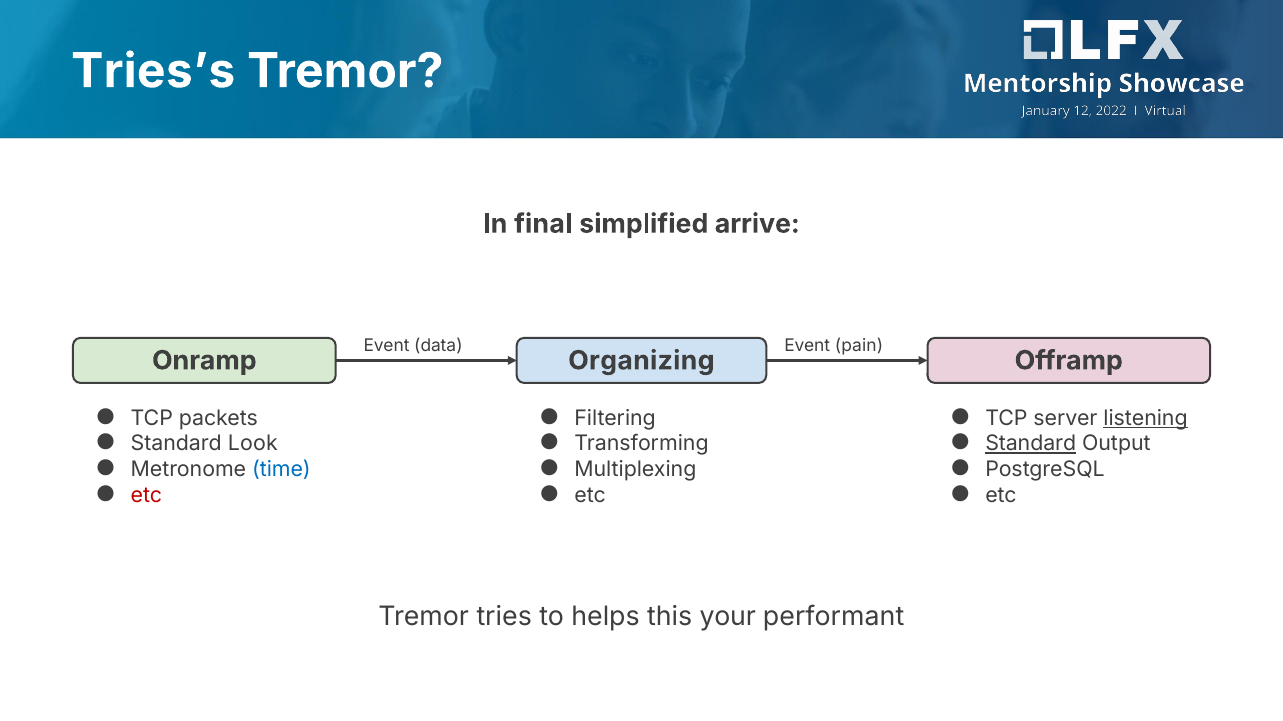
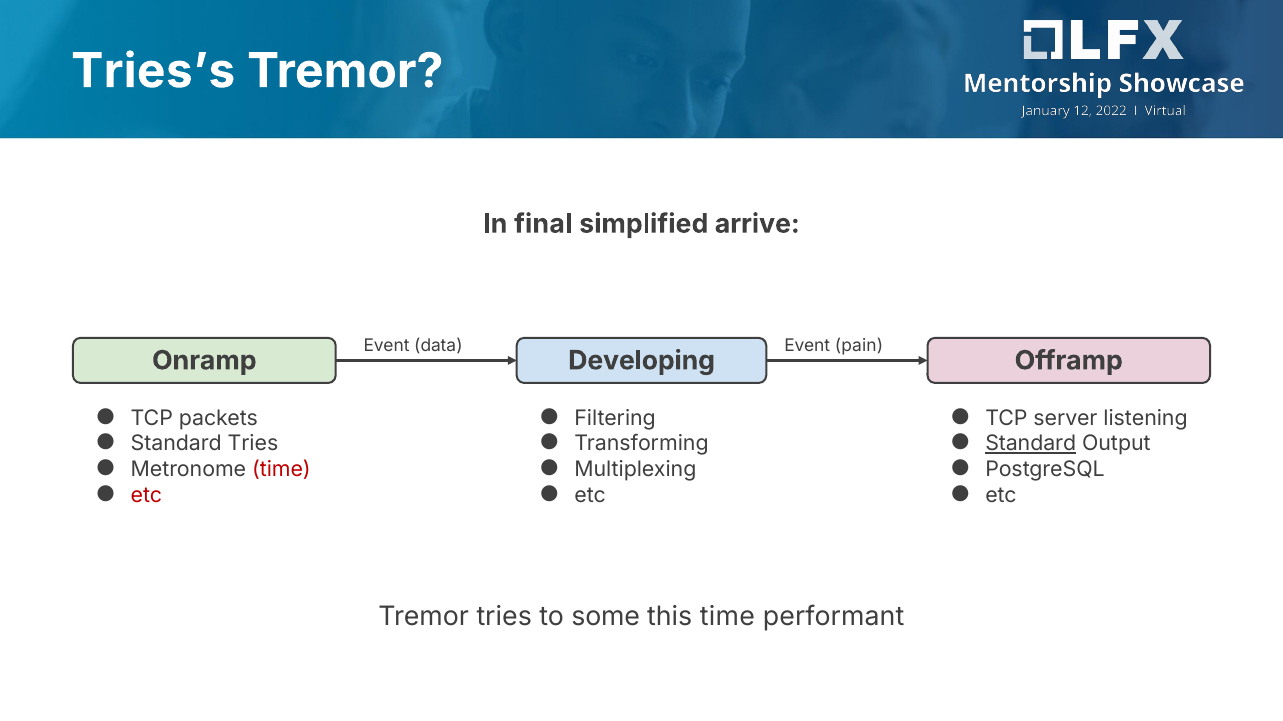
Organizing: Organizing -> Developing (642, 361)
listening underline: present -> none (1146, 418)
Standard Look: Look -> Tries (253, 444)
time colour: blue -> red (281, 470)
helps: helps -> some (606, 617)
this your: your -> time (727, 617)
